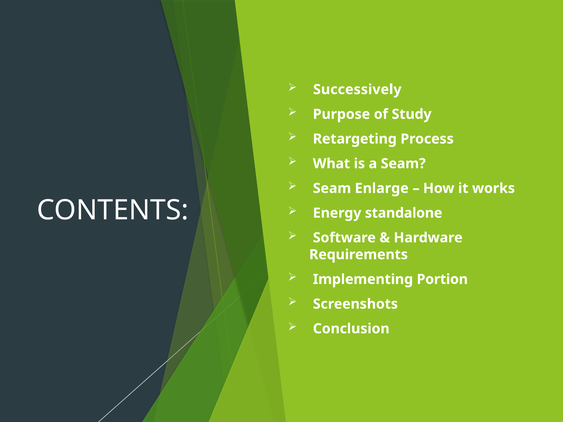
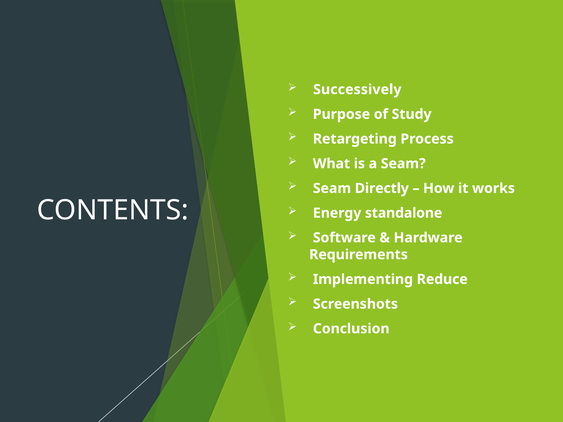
Enlarge: Enlarge -> Directly (382, 188)
Portion: Portion -> Reduce (442, 279)
